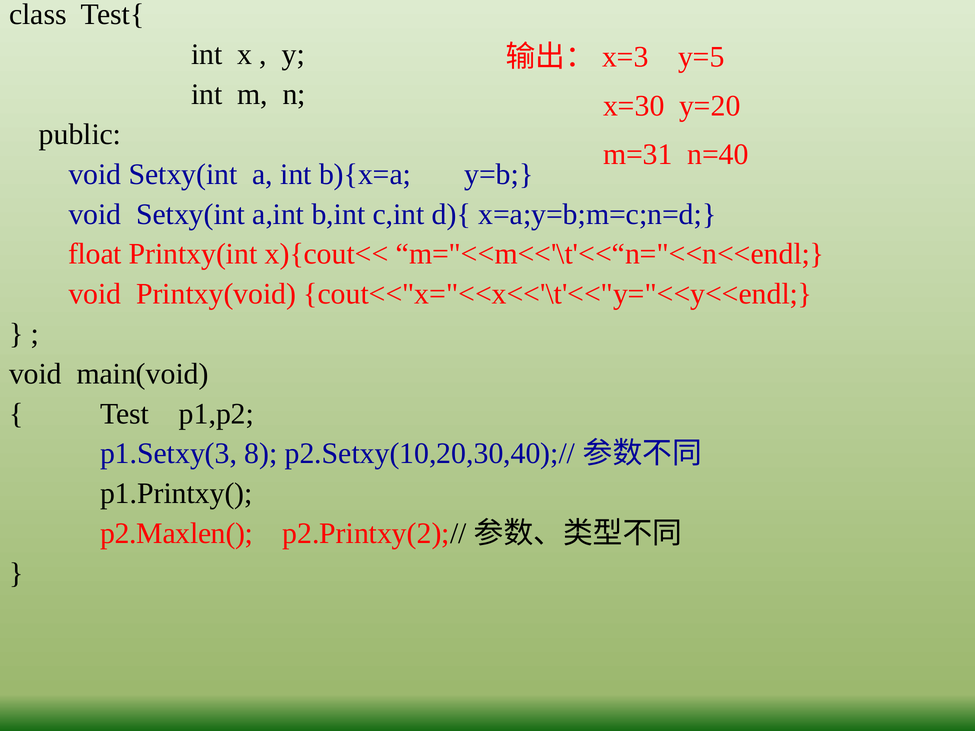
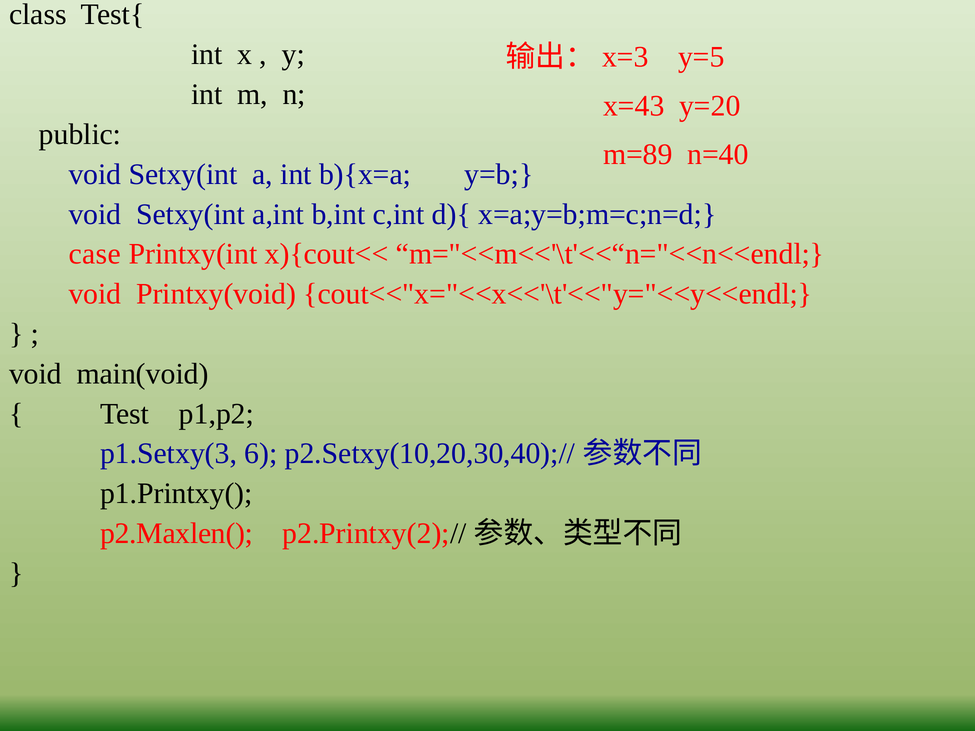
x=30: x=30 -> x=43 (634, 106)
m=31: m=31 -> m=89 (638, 155)
float: float -> case (95, 254)
8: 8 -> 6 (261, 454)
